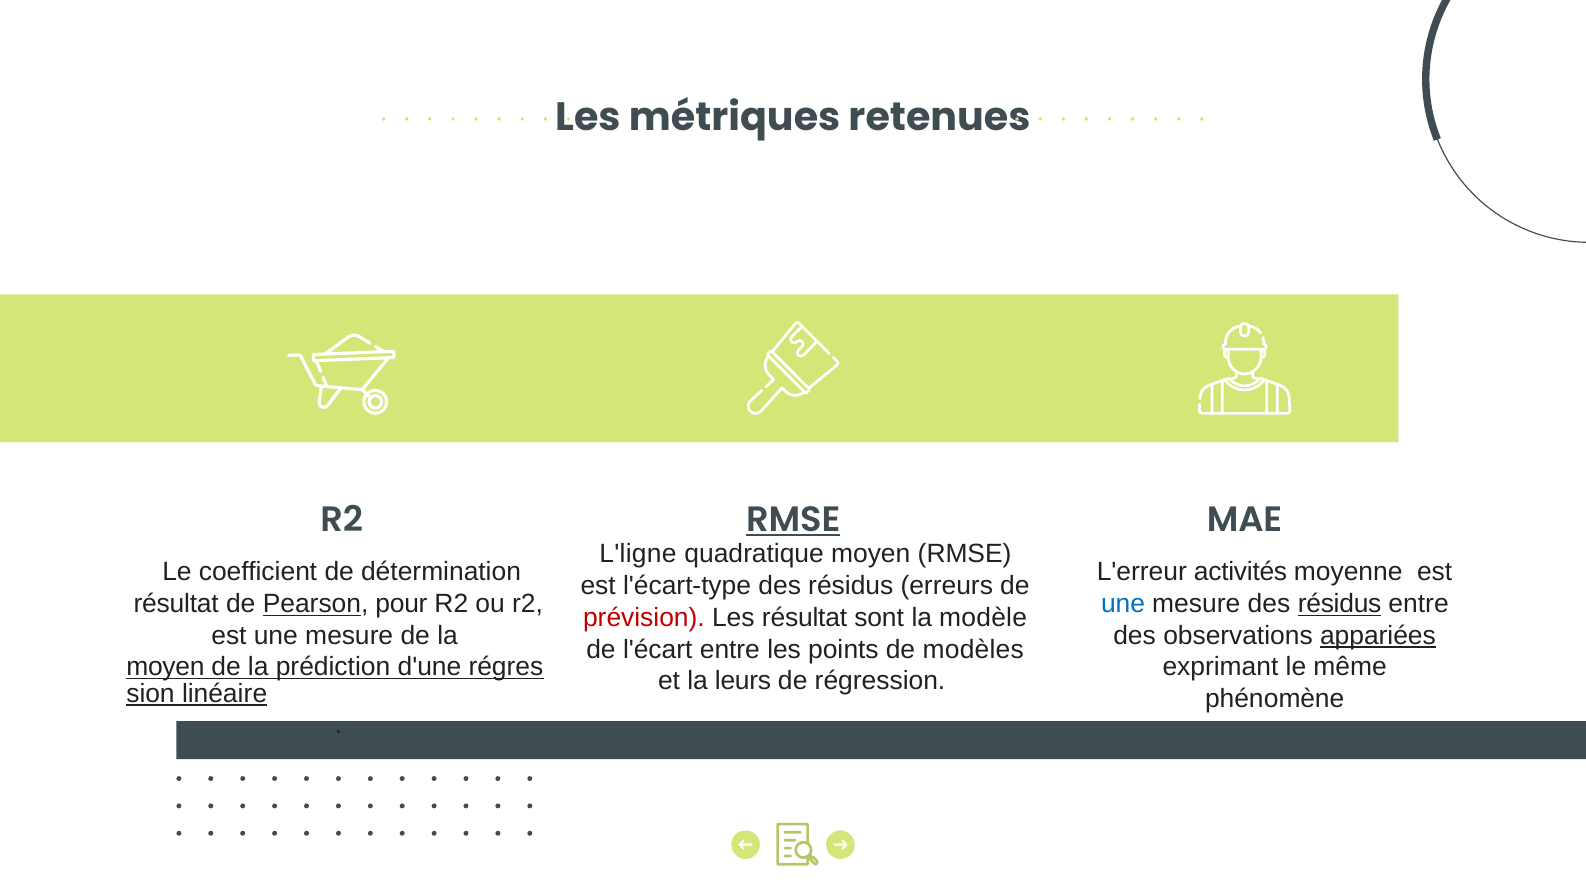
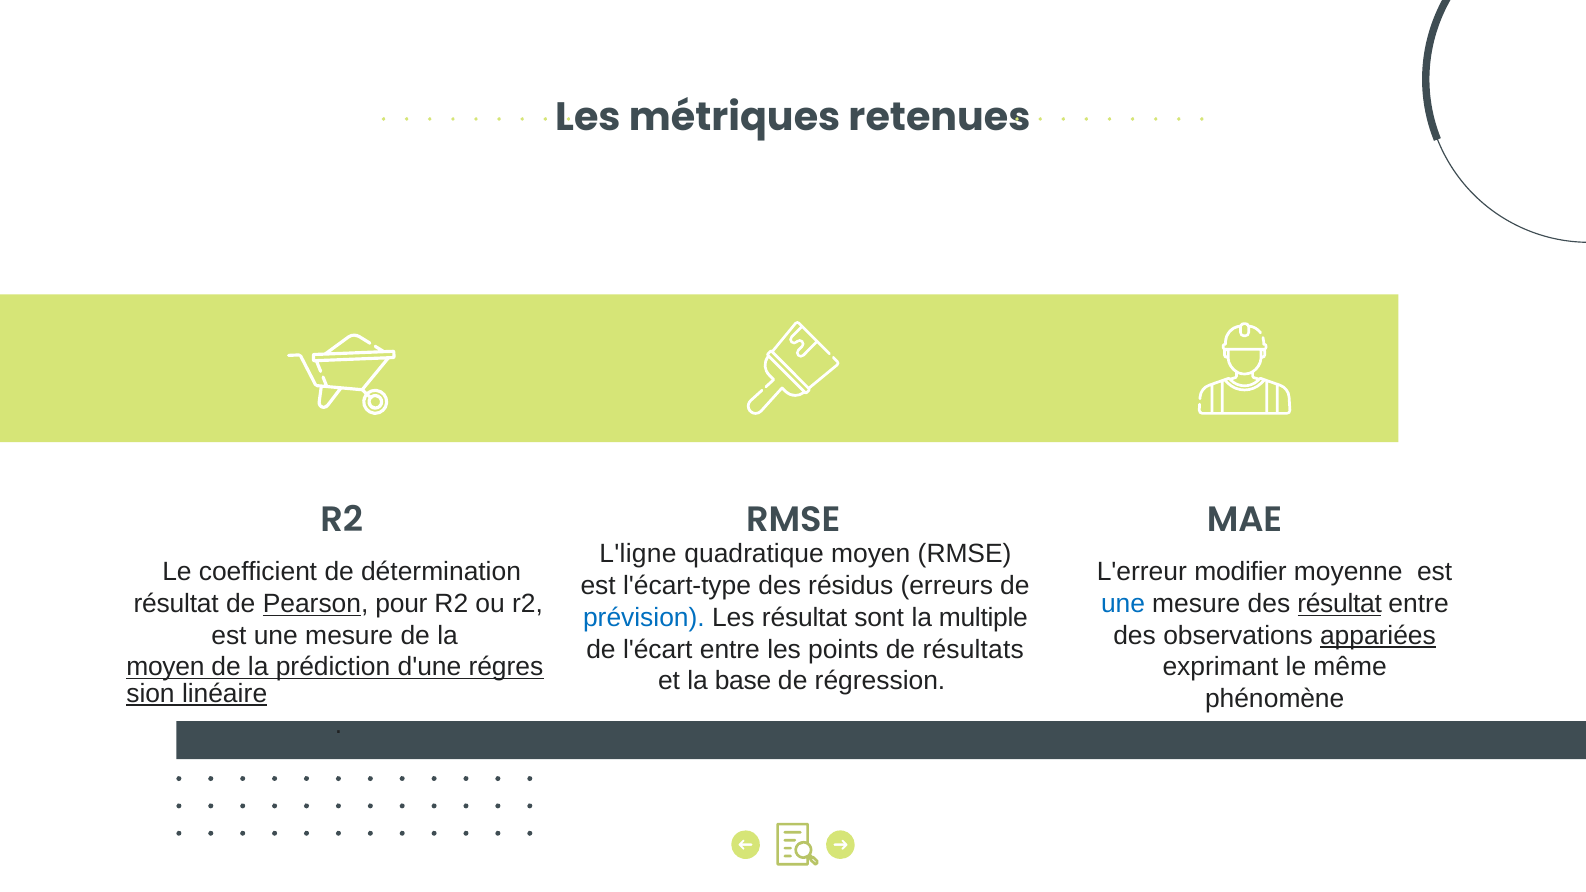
RMSE underline: present -> none (793, 520)
activités: activités -> modifier (1241, 572)
mesure des résidus: résidus -> résultat (1340, 604)
prévision colour: red -> blue (644, 618)
modèle: modèle -> multiple (983, 618)
modèles: modèles -> résultats (973, 650)
leurs: leurs -> base (743, 681)
